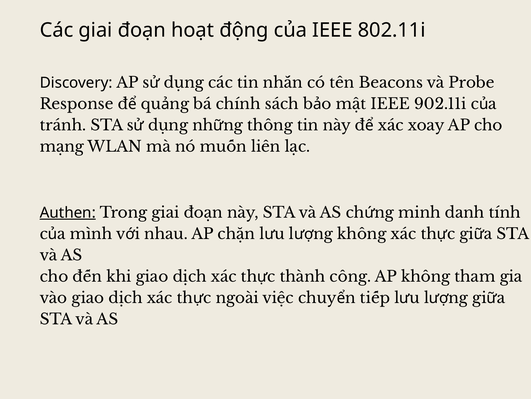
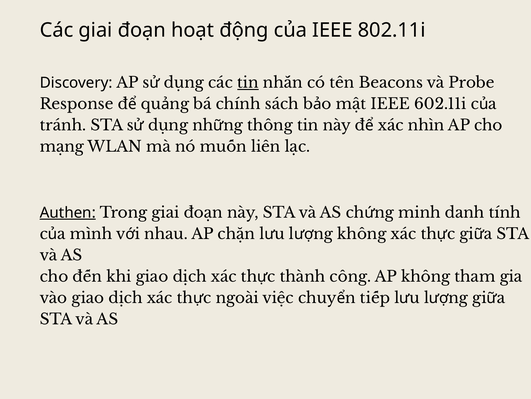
tin underline: none -> present (248, 83)
902.11i: 902.11i -> 602.11i (440, 104)
xoay: xoay -> nhìn (426, 125)
